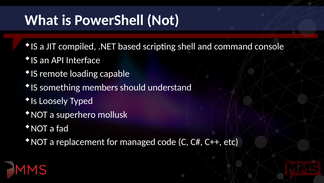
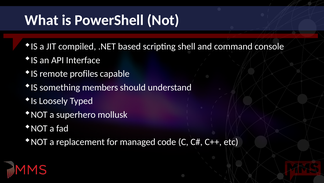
loading: loading -> profiles (84, 74)
